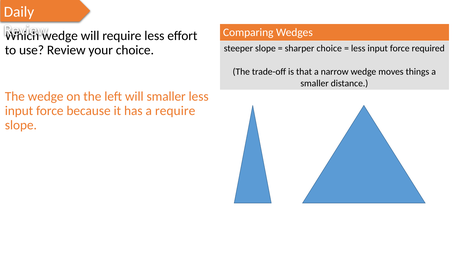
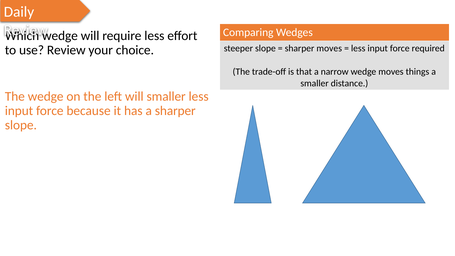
sharper choice: choice -> moves (329, 48)
a require: require -> sharper (175, 111)
